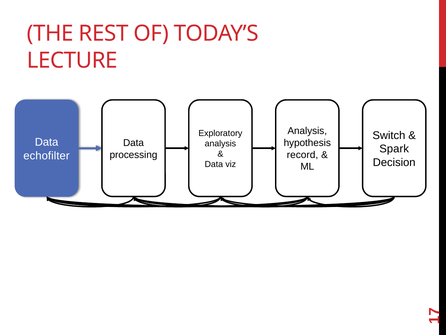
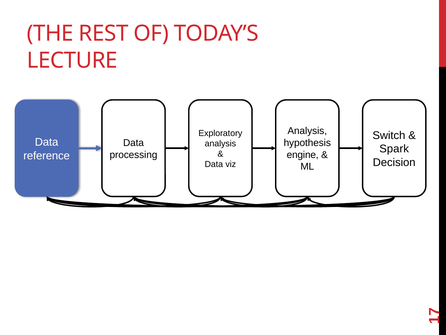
record: record -> engine (303, 155)
echofilter: echofilter -> reference (47, 155)
